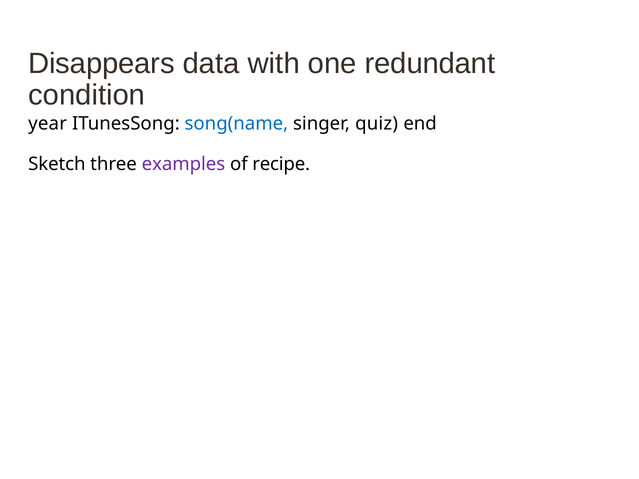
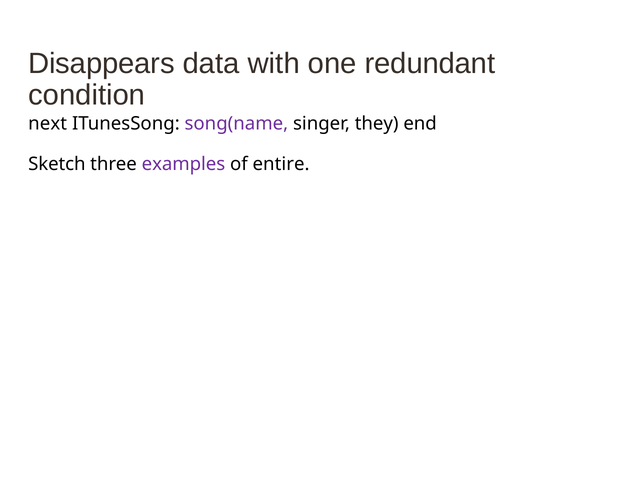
year: year -> next (48, 124)
song(name colour: blue -> purple (236, 124)
quiz: quiz -> they (377, 124)
recipe: recipe -> entire (281, 164)
